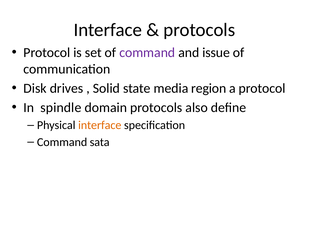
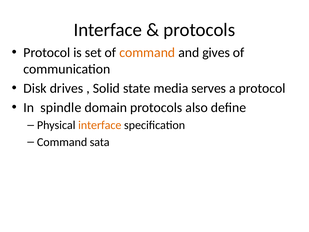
command colour: purple -> orange (147, 52)
issue: issue -> gives (216, 52)
region: region -> serves (209, 88)
